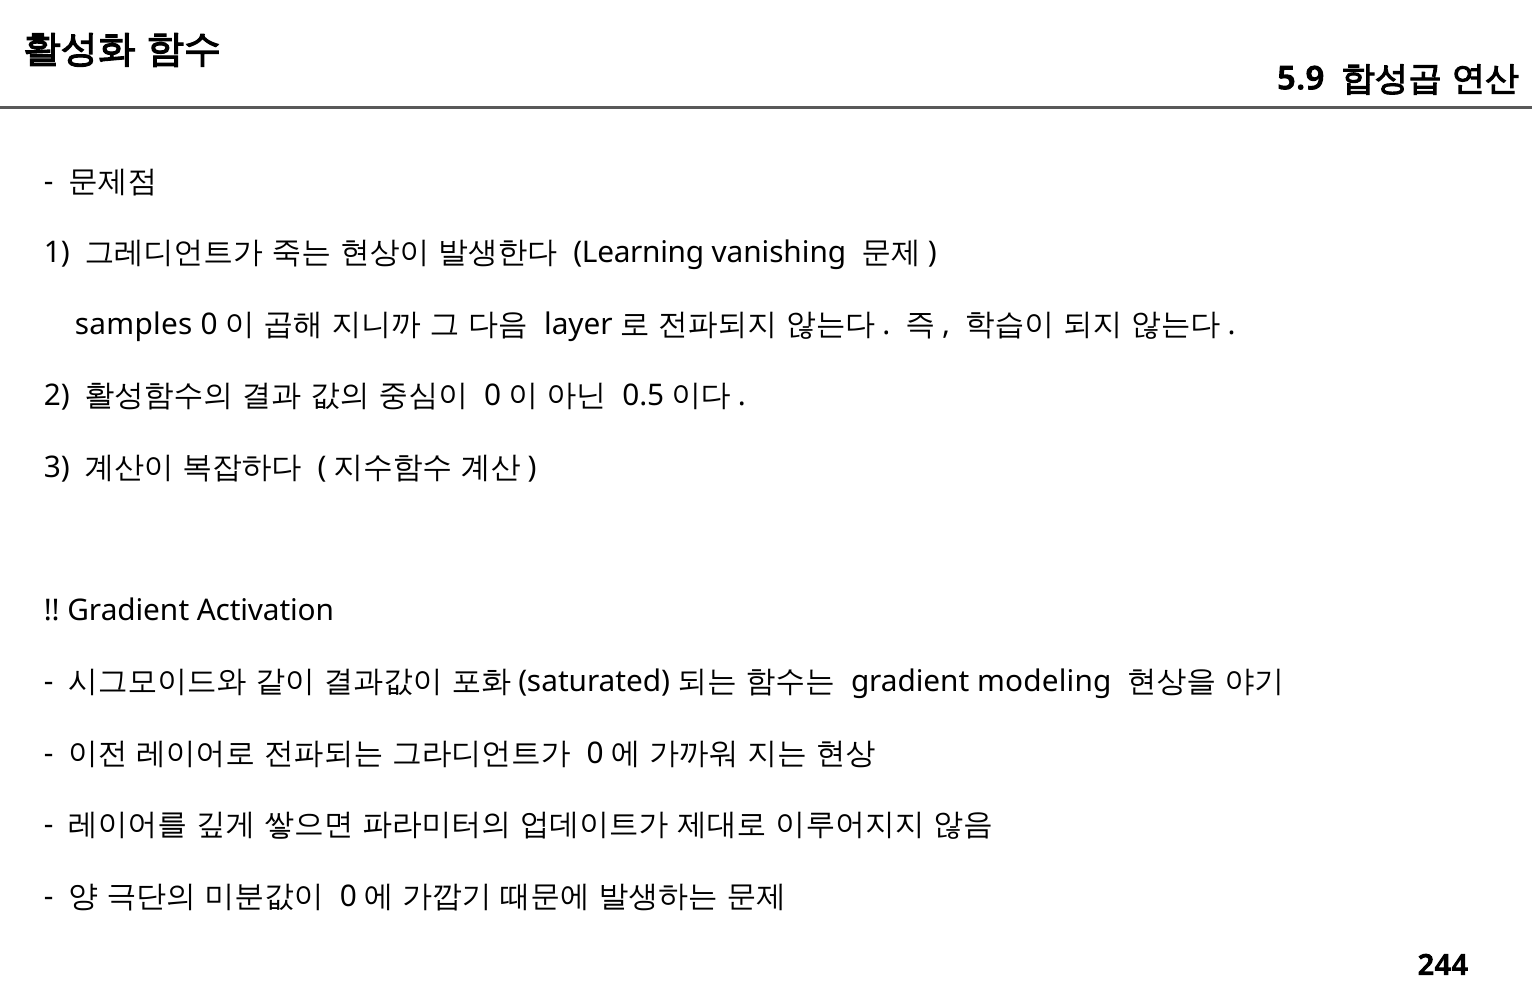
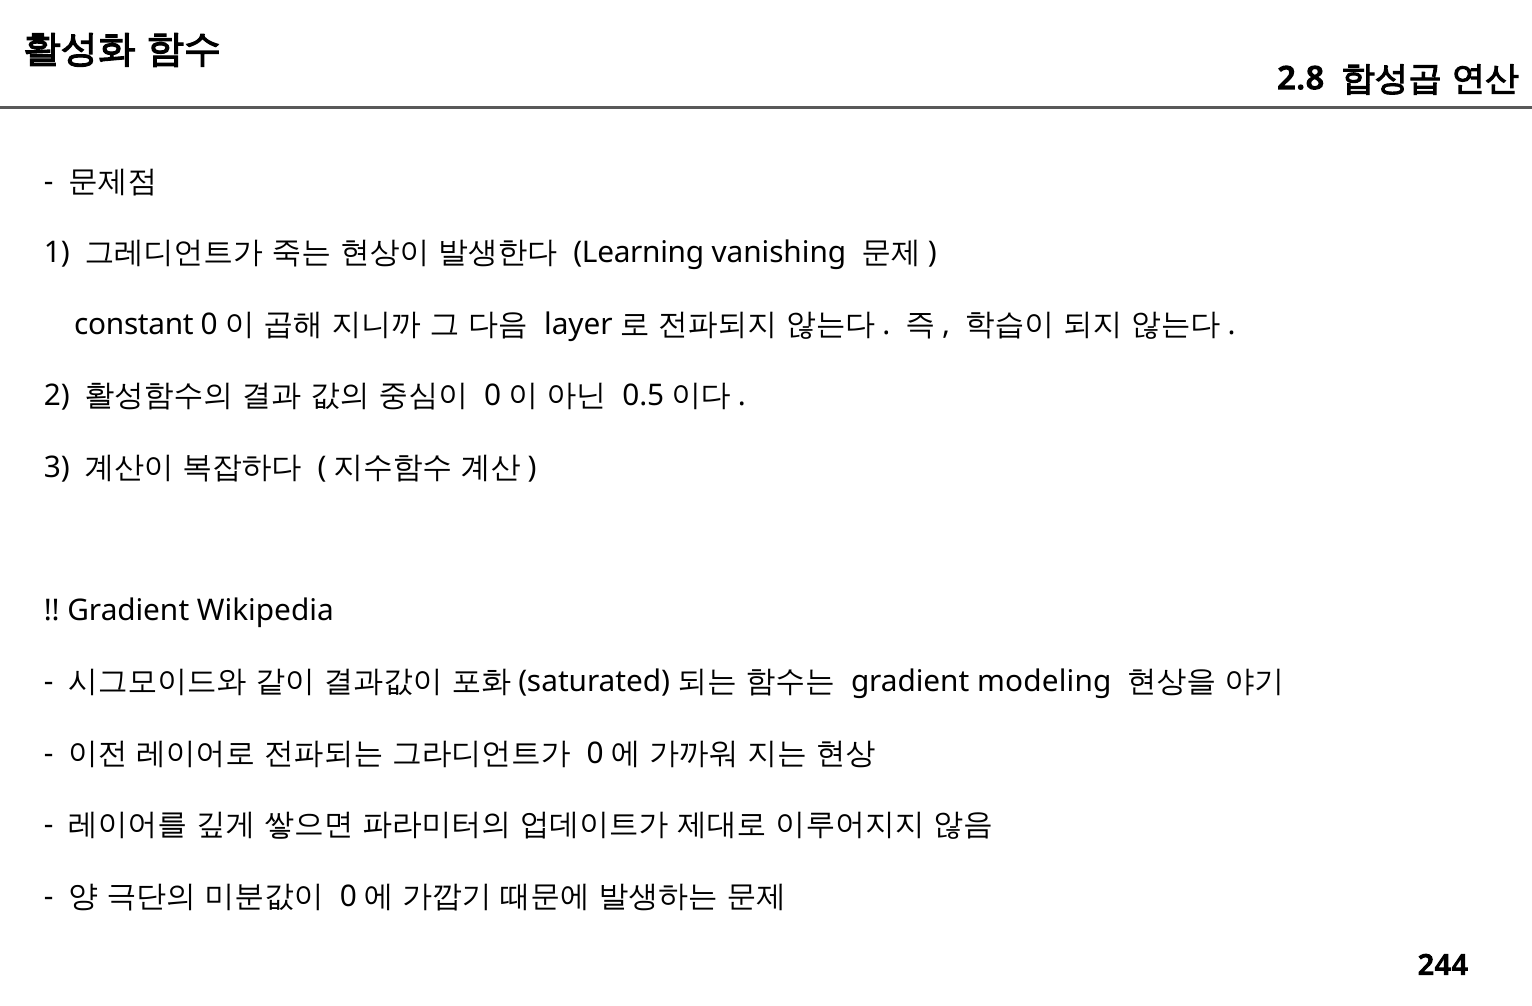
5.9: 5.9 -> 2.8 (1301, 79)
samples: samples -> constant (134, 325)
Activation: Activation -> Wikipedia (265, 611)
